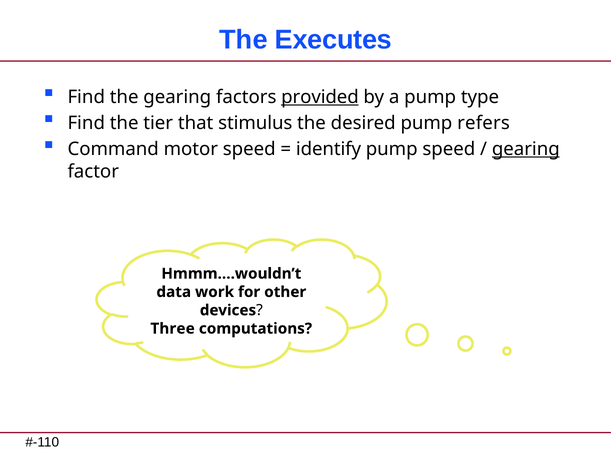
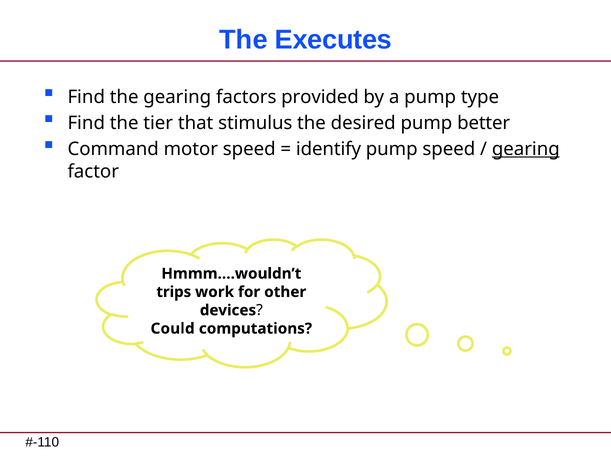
provided underline: present -> none (320, 97)
refers: refers -> better (484, 123)
data: data -> trips (174, 292)
Three: Three -> Could (173, 329)
